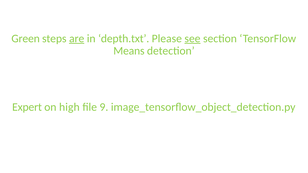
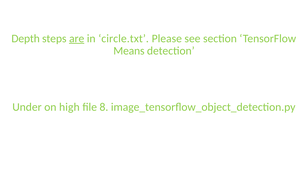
Green: Green -> Depth (26, 39)
depth.txt: depth.txt -> circle.txt (124, 39)
see underline: present -> none (192, 39)
Expert: Expert -> Under (27, 107)
9: 9 -> 8 (104, 107)
